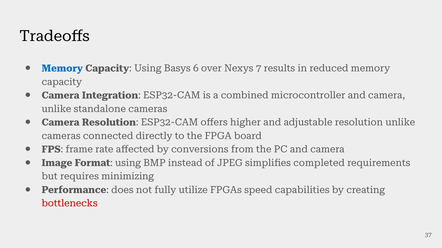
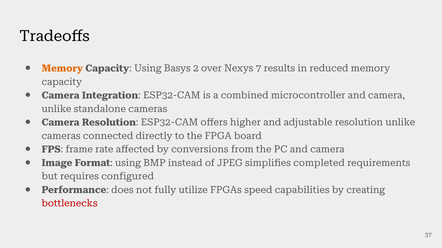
Memory colour: blue -> orange (62, 68)
6: 6 -> 2 (196, 68)
minimizing: minimizing -> configured (128, 177)
